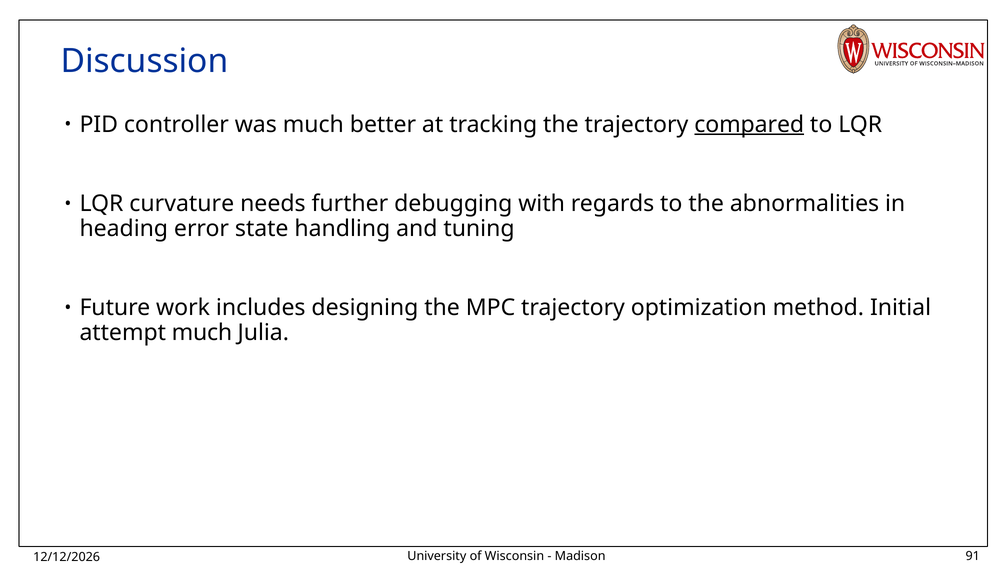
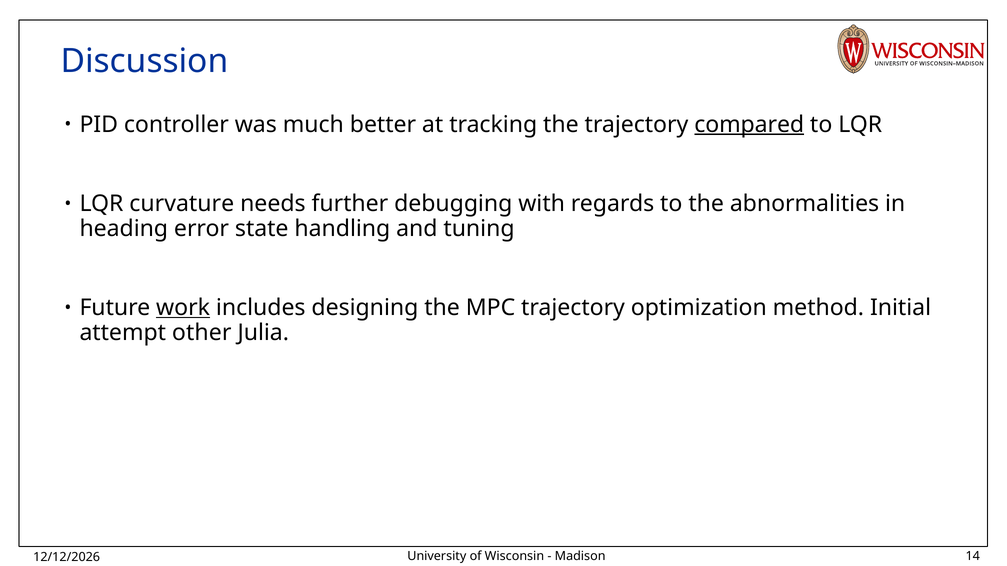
work underline: none -> present (183, 308)
attempt much: much -> other (202, 333)
91: 91 -> 14 (973, 557)
